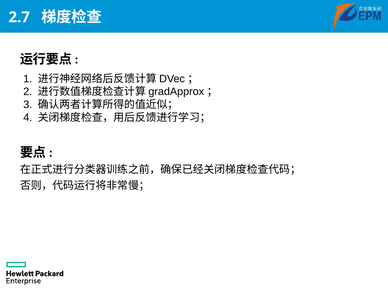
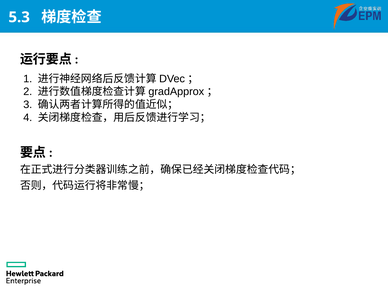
2.7: 2.7 -> 5.3 (19, 17)
